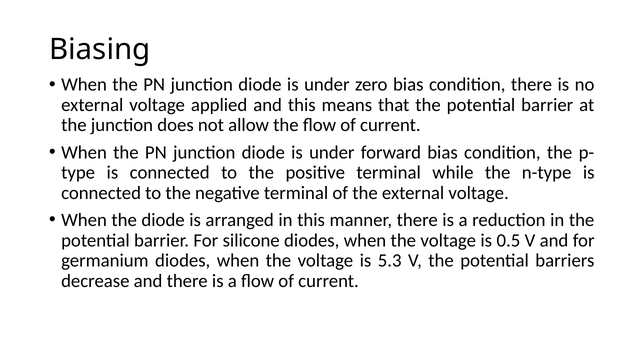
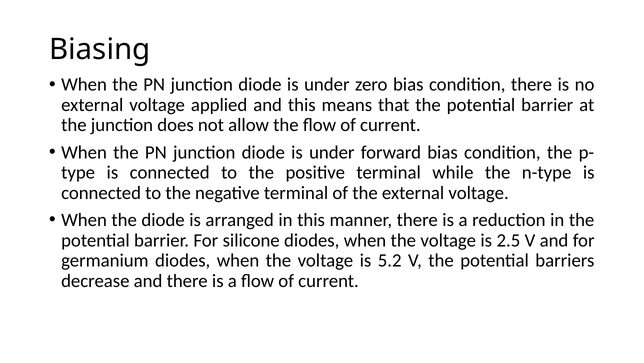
0.5: 0.5 -> 2.5 (508, 240)
5.3: 5.3 -> 5.2 (390, 260)
